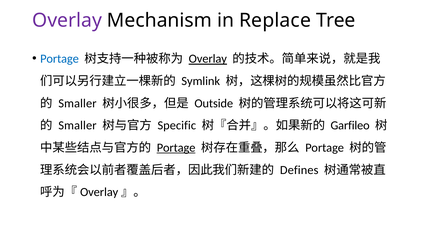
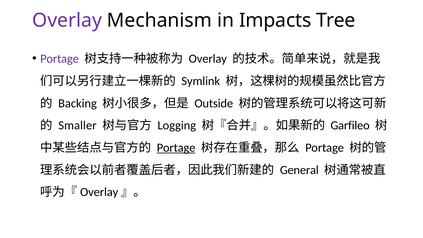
Replace: Replace -> Impacts (275, 20)
Portage colour: blue -> purple (60, 59)
Overlay underline: present -> none (208, 59)
Smaller: Smaller -> Backing (78, 103)
Specific: Specific -> Logging (177, 126)
Defines: Defines -> General (299, 170)
